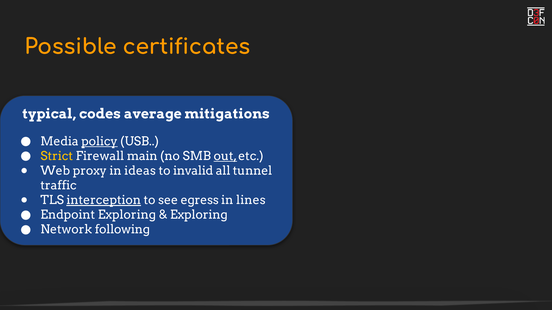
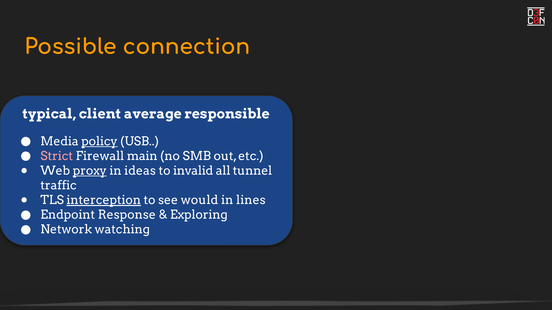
certificates: certificates -> connection (186, 47)
codes: codes -> client (100, 114)
mitigations: mitigations -> responsible (227, 114)
Strict colour: yellow -> pink (57, 156)
out underline: present -> none (225, 156)
proxy underline: none -> present (90, 171)
egress: egress -> would (200, 201)
Endpoint Exploring: Exploring -> Response (127, 215)
following: following -> watching (122, 230)
